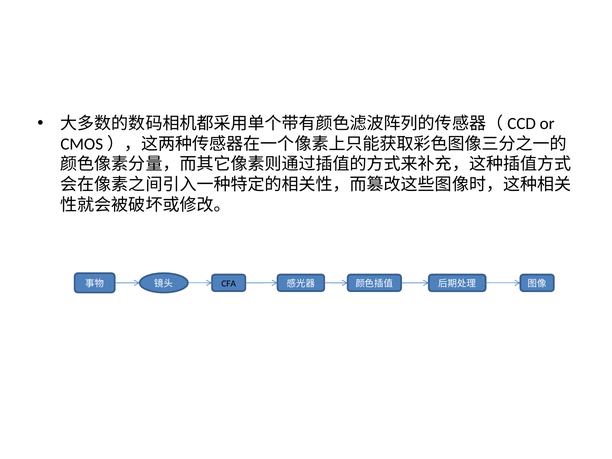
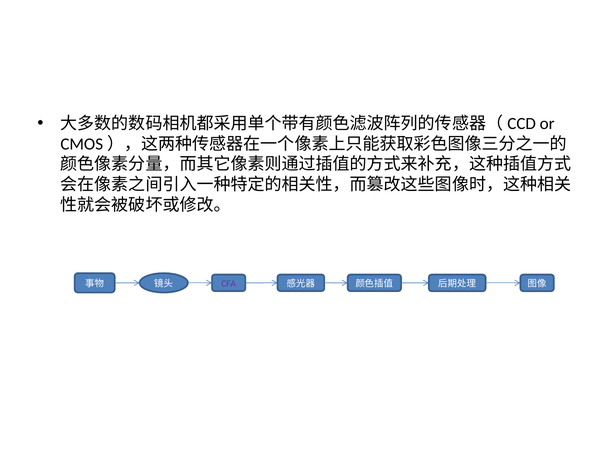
CFA colour: black -> purple (229, 283)
